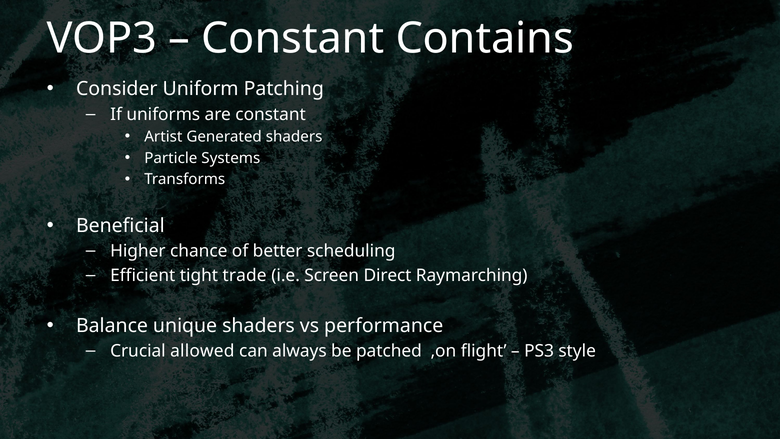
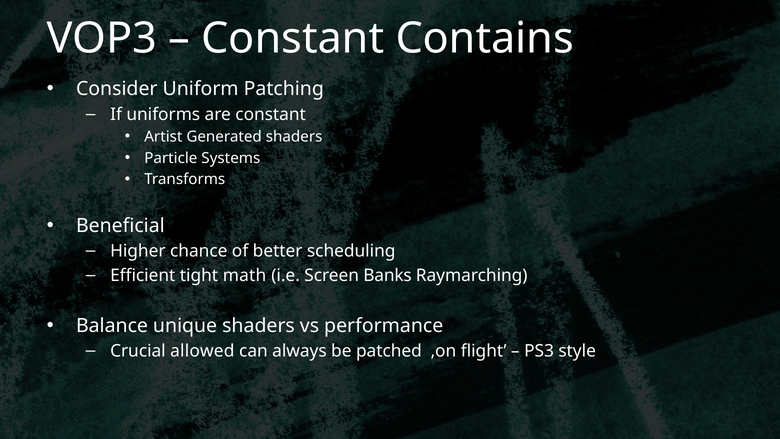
trade: trade -> math (245, 275)
Direct: Direct -> Banks (388, 275)
